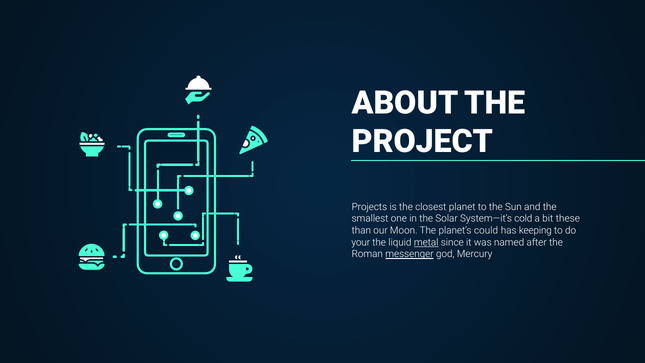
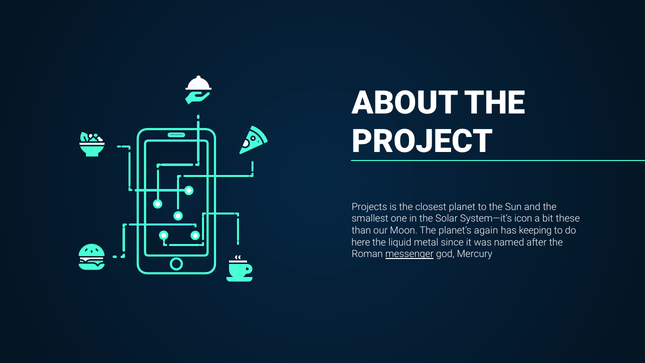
cold: cold -> icon (523, 219)
could: could -> again (486, 230)
your: your -> here (361, 242)
metal underline: present -> none (426, 242)
